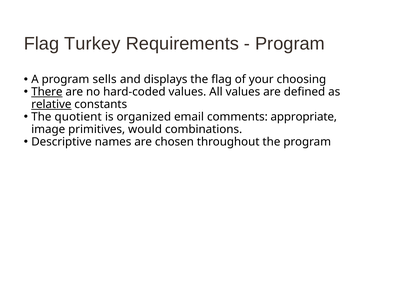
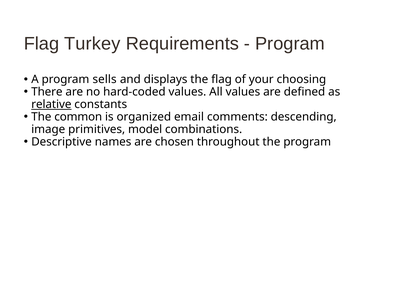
There underline: present -> none (47, 92)
quotient: quotient -> common (78, 117)
appropriate: appropriate -> descending (304, 117)
would: would -> model (145, 130)
